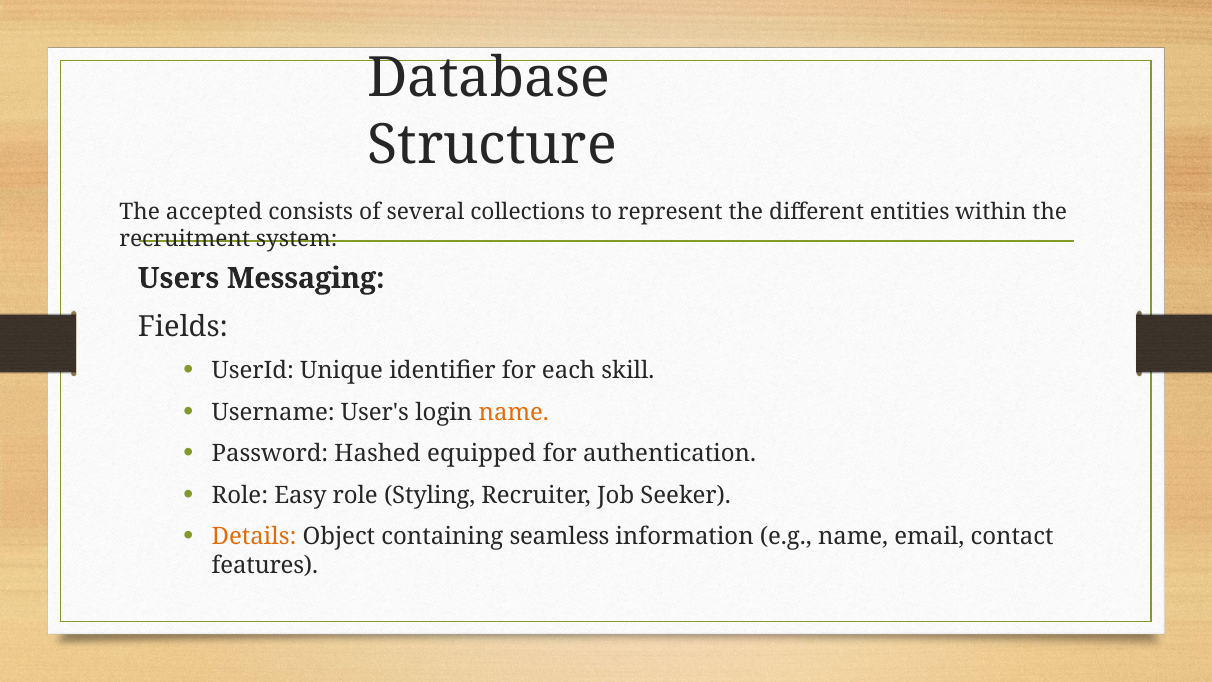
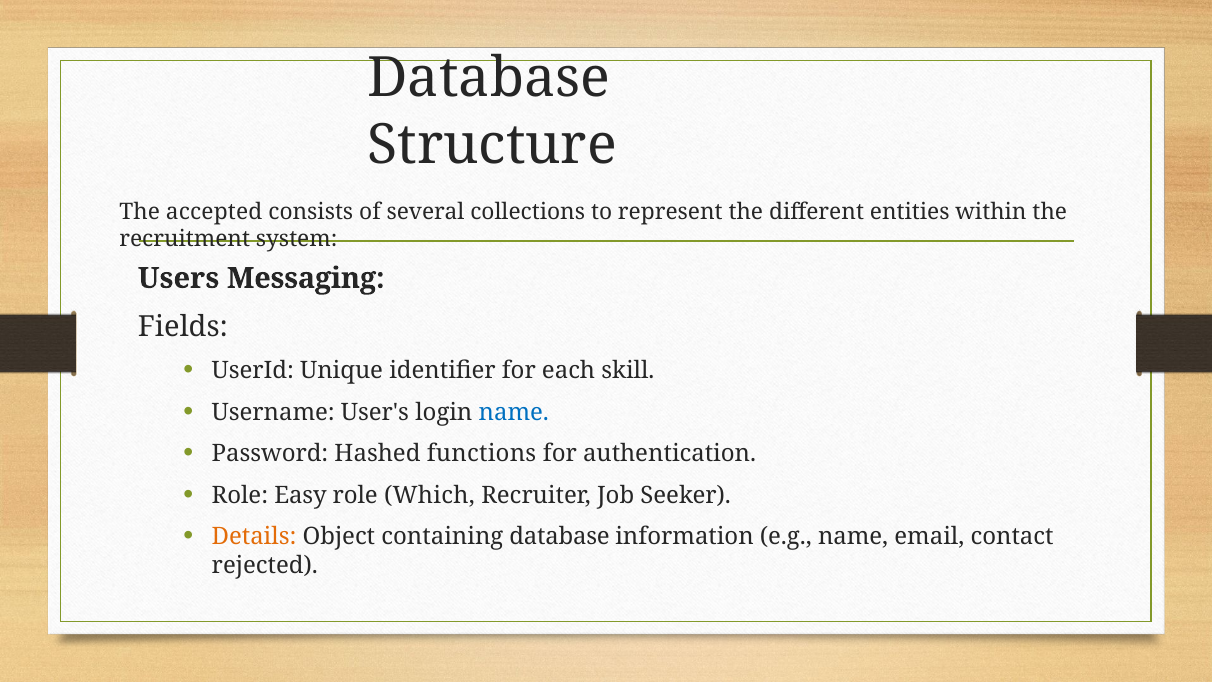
name colour: orange -> blue (514, 412)
equipped: equipped -> functions (482, 454)
Styling: Styling -> Which (429, 495)
containing seamless: seamless -> database (560, 536)
features: features -> rejected (265, 565)
